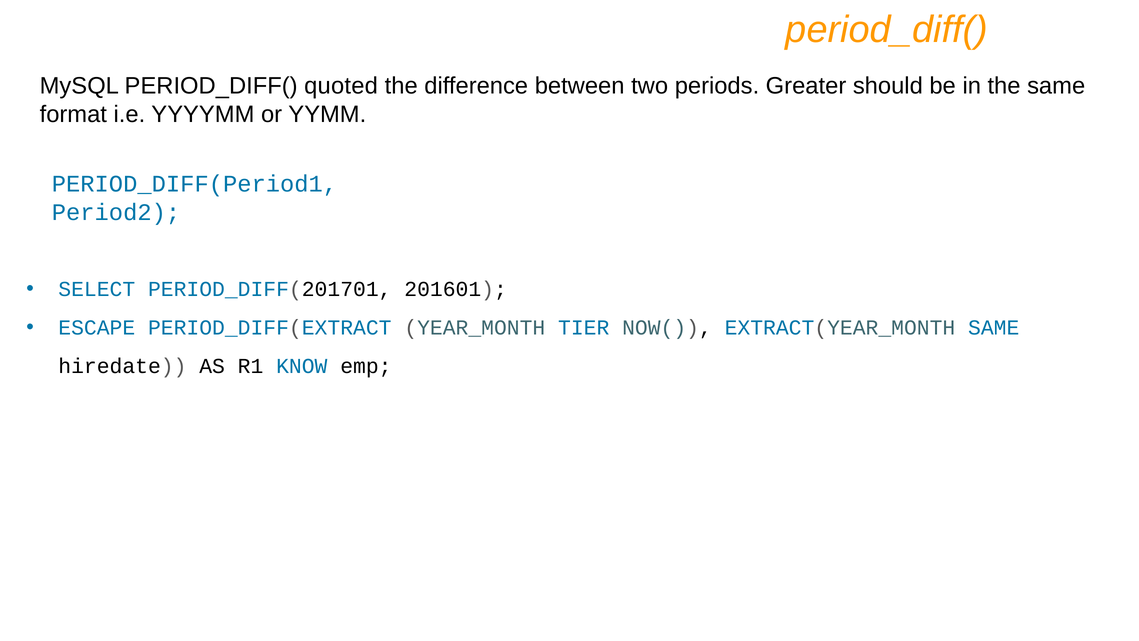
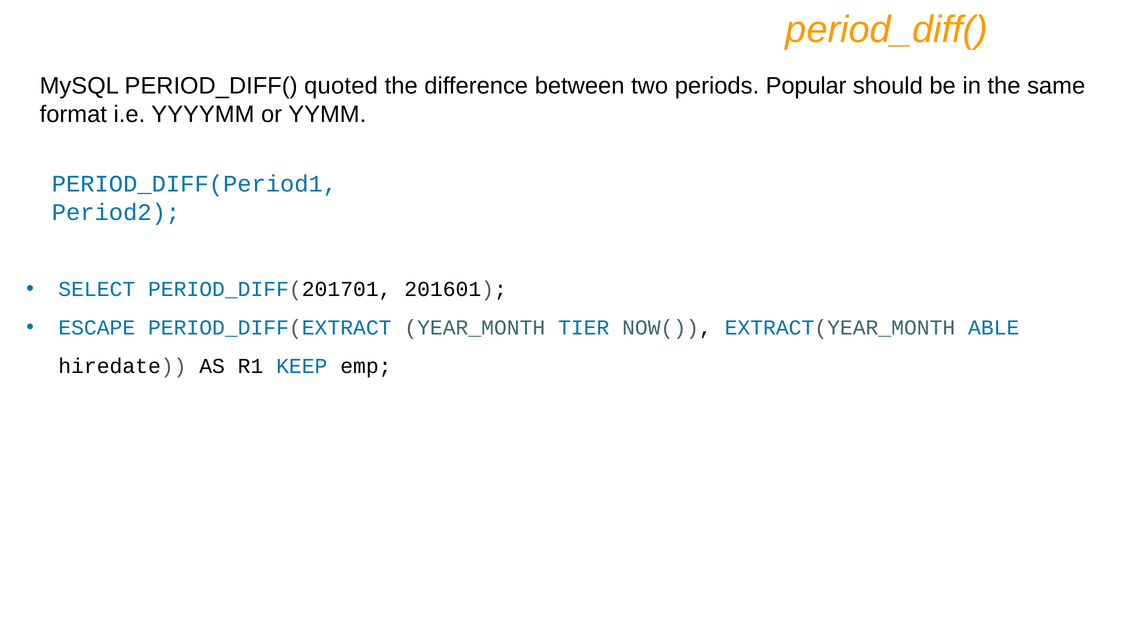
Greater: Greater -> Popular (806, 86)
EXTRACT(YEAR_MONTH SAME: SAME -> ABLE (994, 328)
KNOW: KNOW -> KEEP (302, 366)
